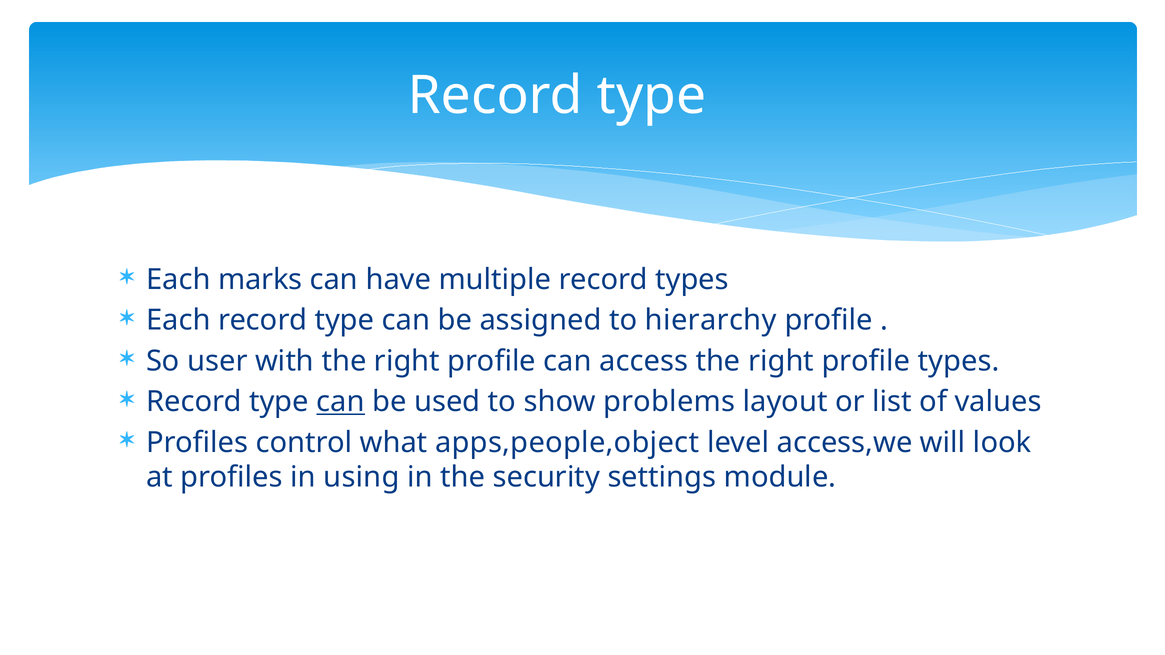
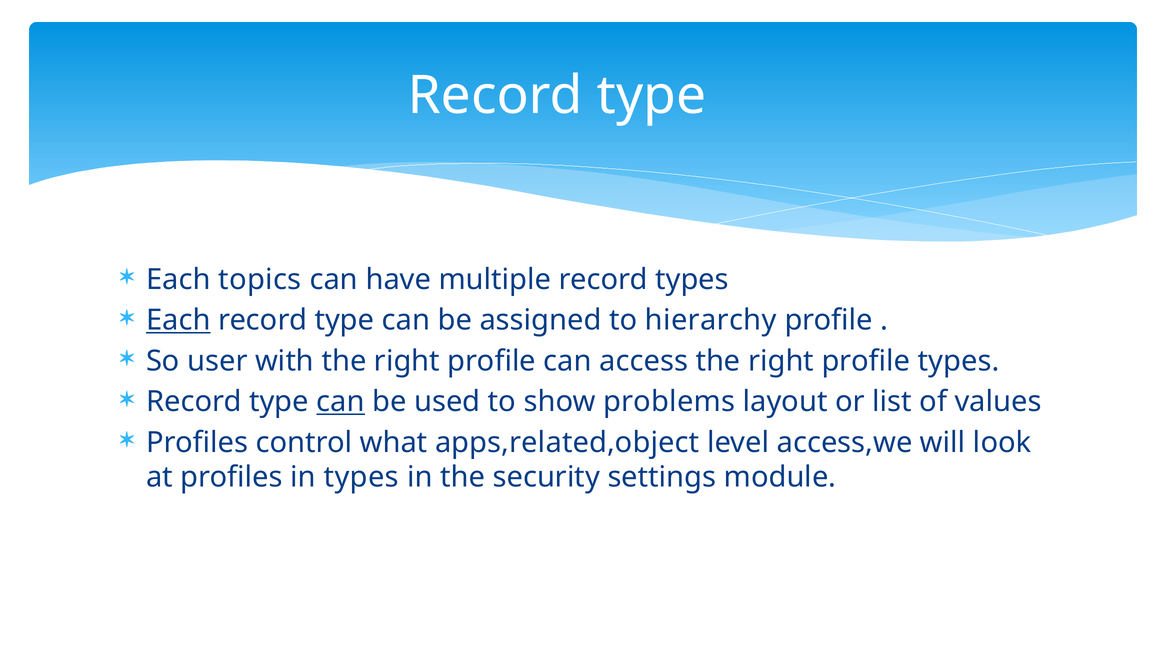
marks: marks -> topics (260, 280)
Each underline: none -> present (178, 320)
apps,people,object: apps,people,object -> apps,related,object (567, 443)
in using: using -> types (361, 478)
